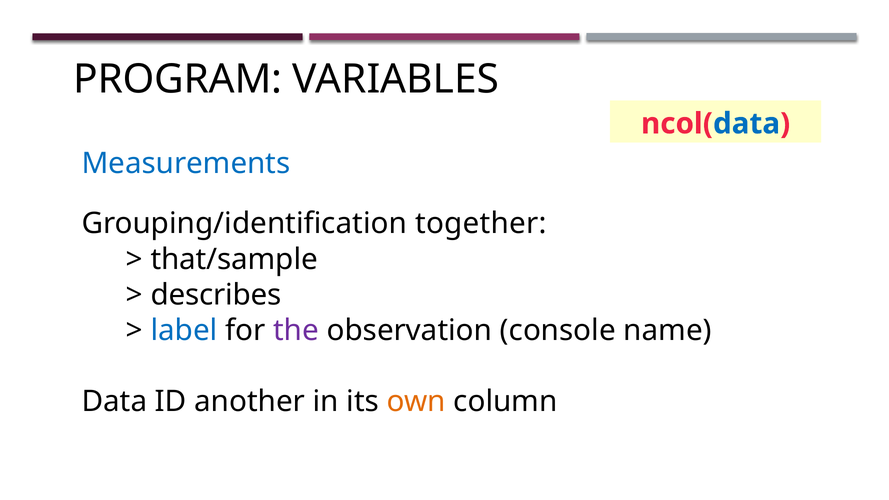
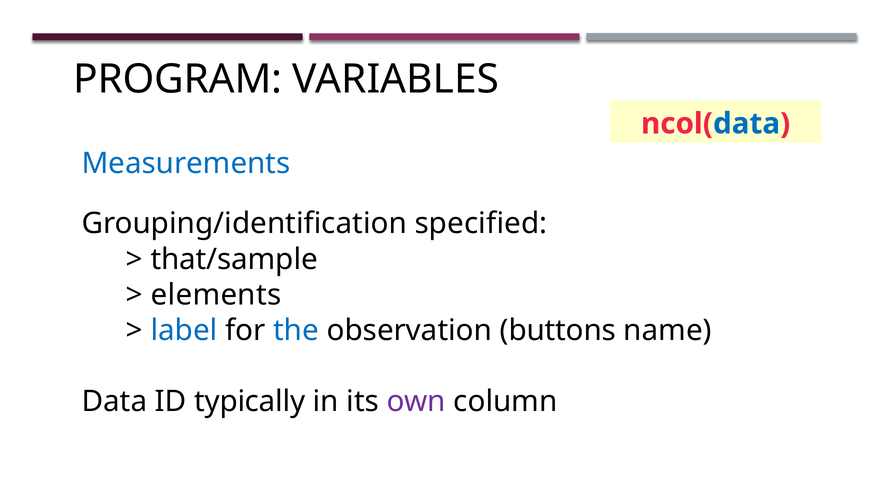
together: together -> specified (481, 224)
describes: describes -> elements (216, 295)
the colour: purple -> blue (296, 330)
console: console -> buttons (558, 330)
another: another -> typically (250, 402)
own colour: orange -> purple (416, 402)
